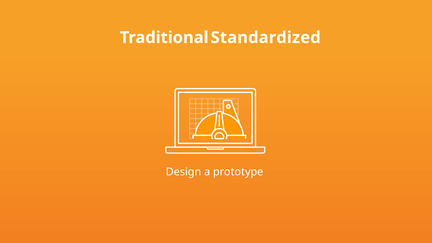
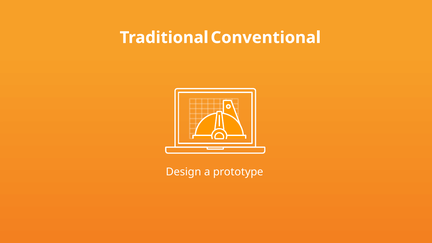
Standardized: Standardized -> Conventional (266, 38)
